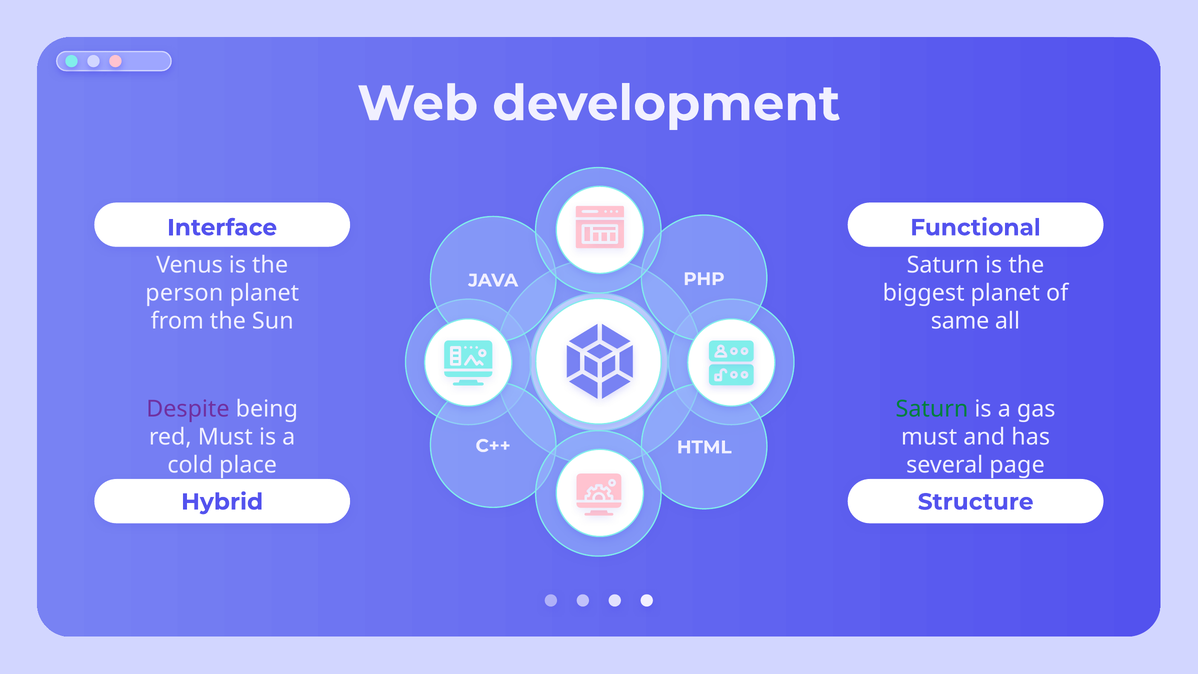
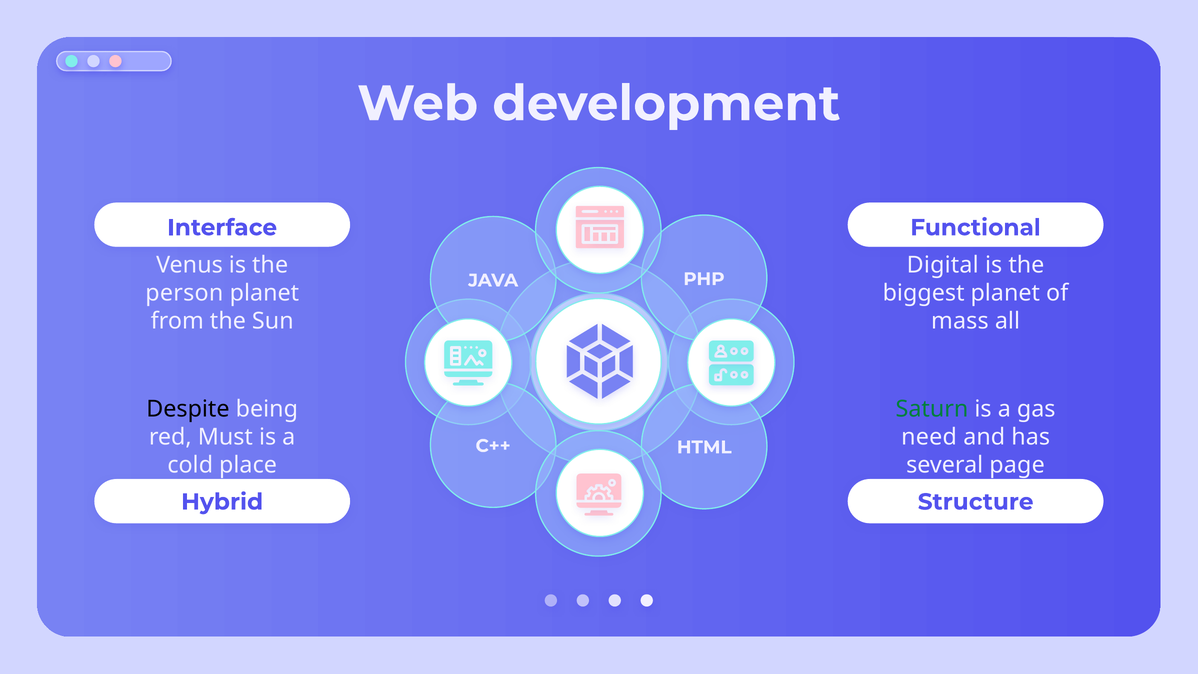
Saturn: Saturn -> Digital (943, 265)
same: same -> mass (960, 321)
Despite colour: purple -> black (188, 409)
must: must -> need (929, 437)
